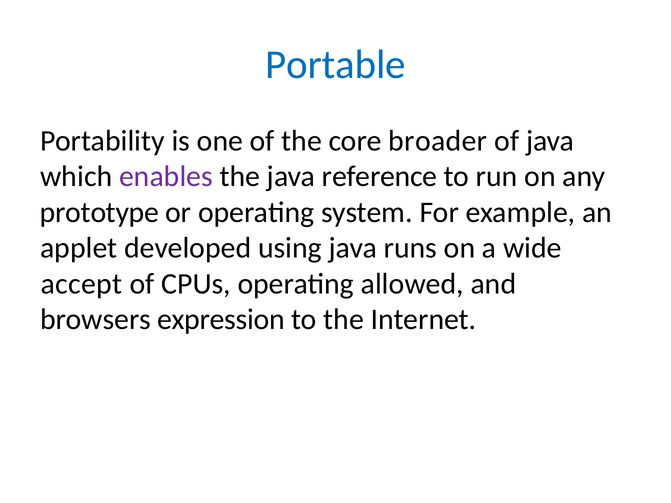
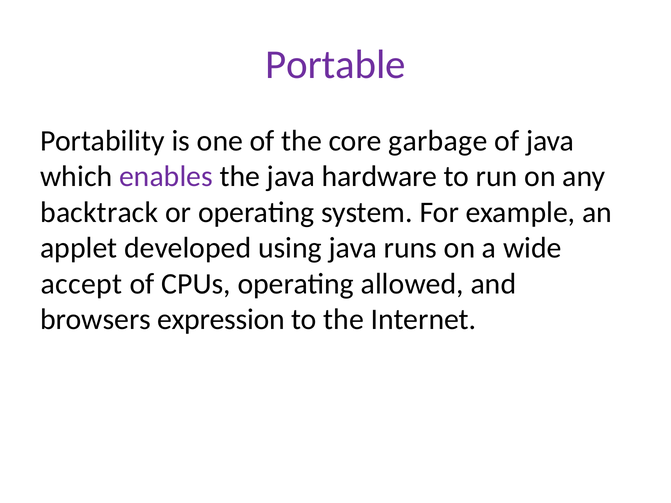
Portable colour: blue -> purple (336, 65)
broader: broader -> garbage (438, 141)
reference: reference -> hardware (380, 177)
prototype: prototype -> backtrack (99, 212)
